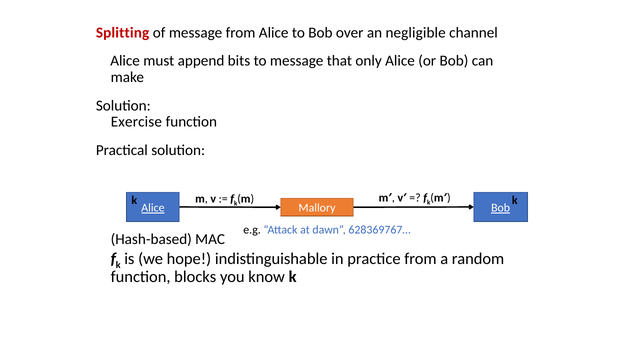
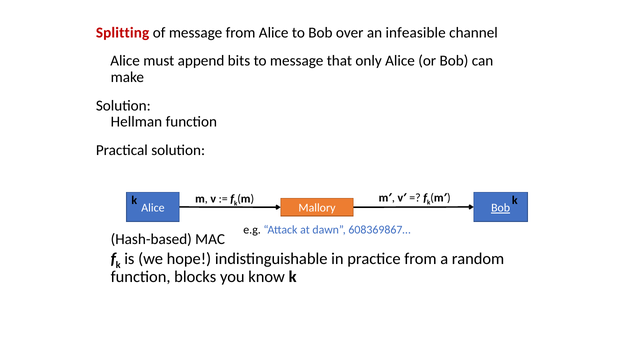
negligible: negligible -> infeasible (416, 33)
Exercise: Exercise -> Hellman (136, 122)
Alice underline: present -> none (153, 208)
628369767…: 628369767… -> 608369867… (379, 230)
